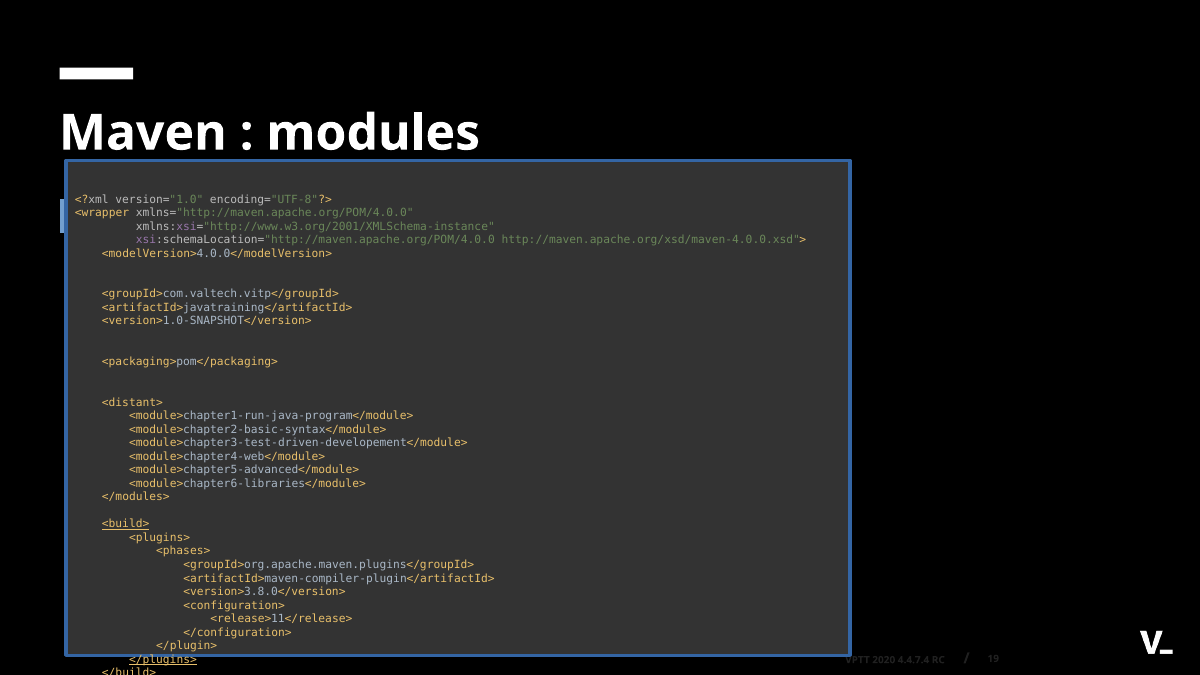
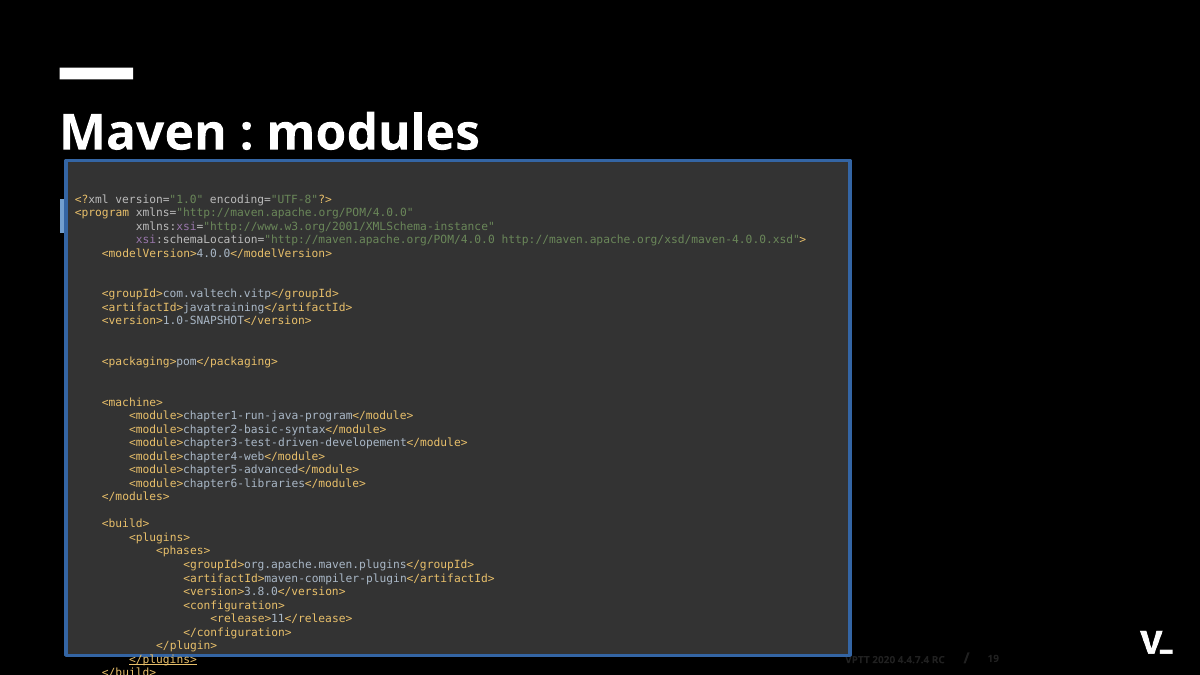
<wrapper: <wrapper -> <program (102, 213)
<distant>: <distant> -> <machine> (132, 402)
<build> underline: present -> none (126, 524)
